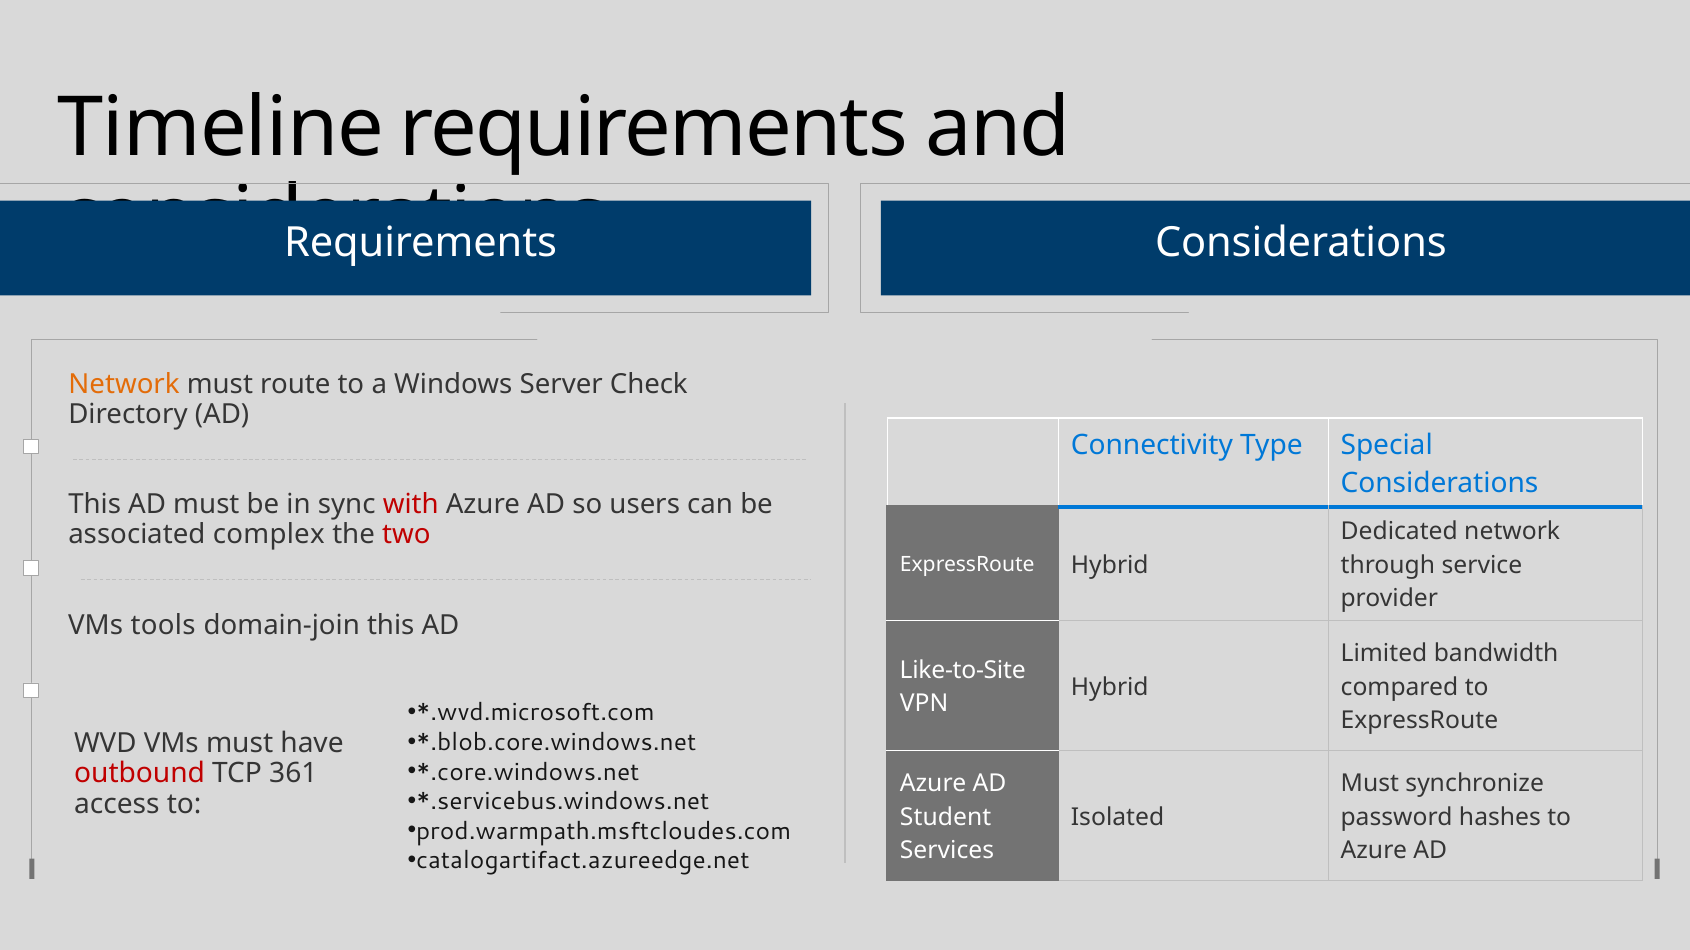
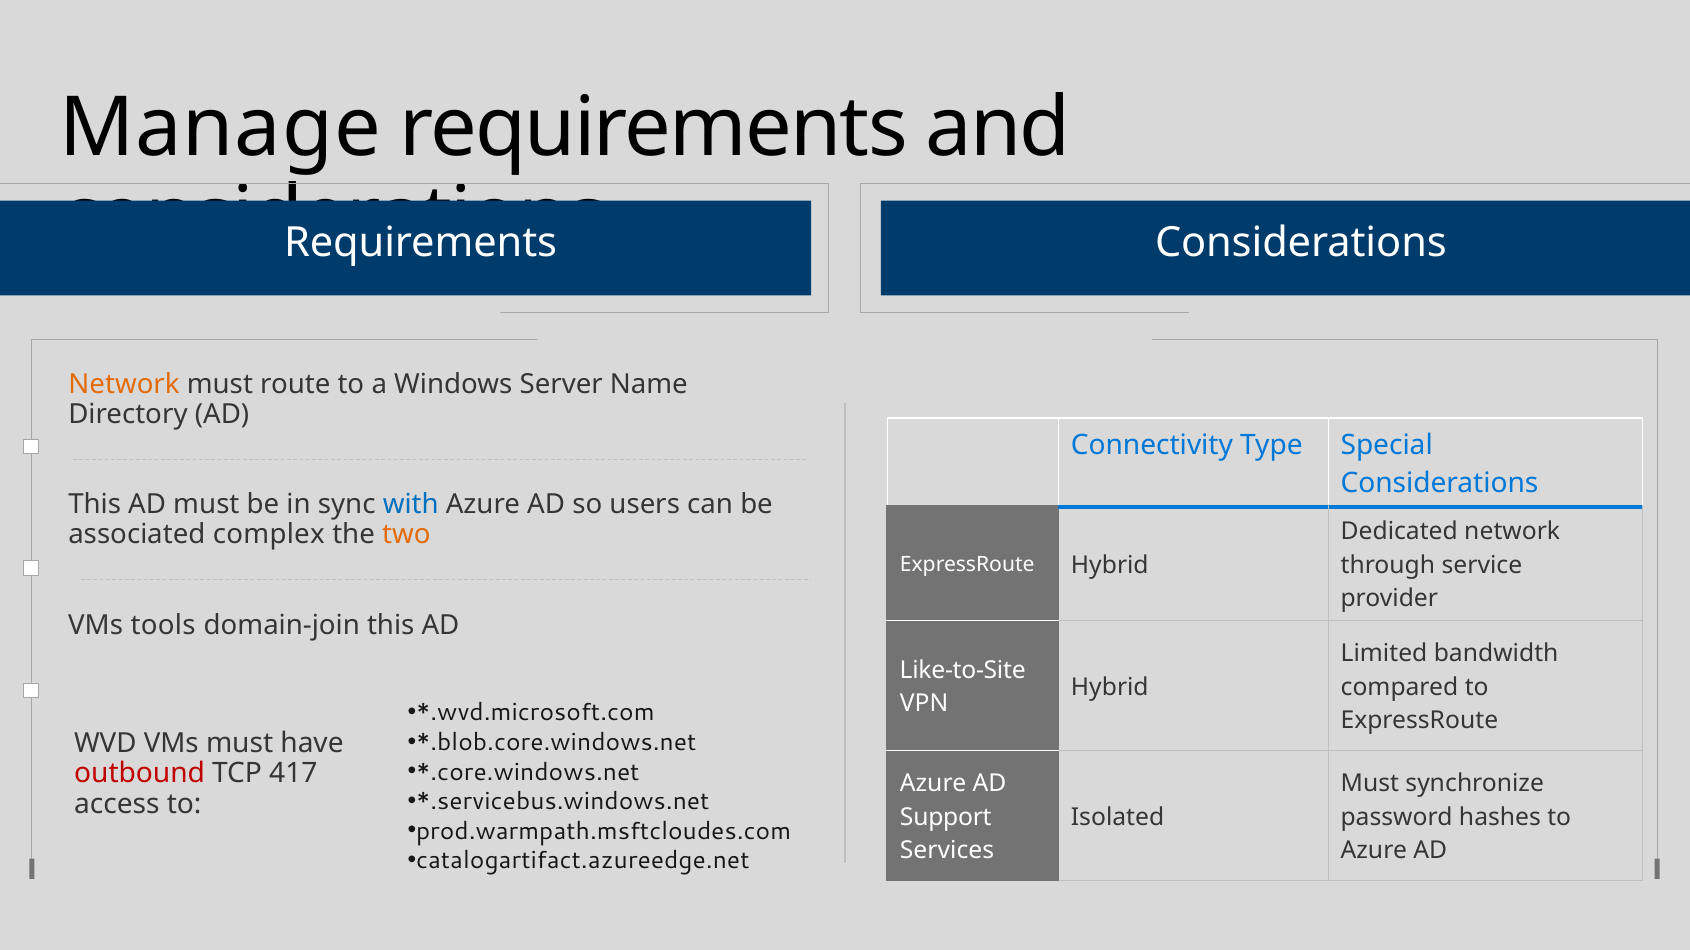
Timeline: Timeline -> Manage (220, 128)
Check: Check -> Name (649, 385)
with colour: red -> blue (411, 504)
two colour: red -> orange (406, 534)
361: 361 -> 417 (293, 774)
Student: Student -> Support (946, 818)
